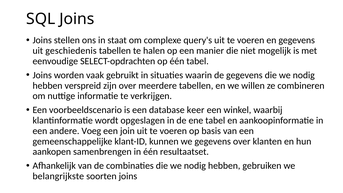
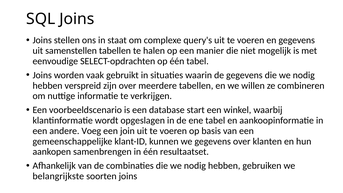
geschiedenis: geschiedenis -> samenstellen (71, 51)
keer: keer -> start (196, 110)
